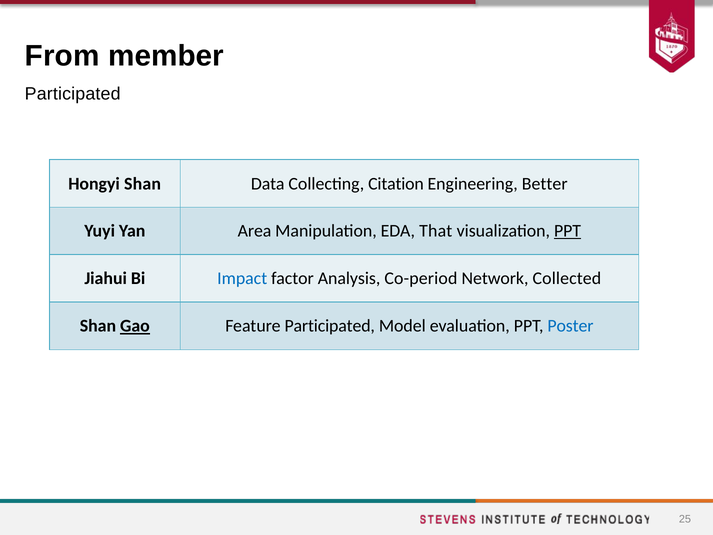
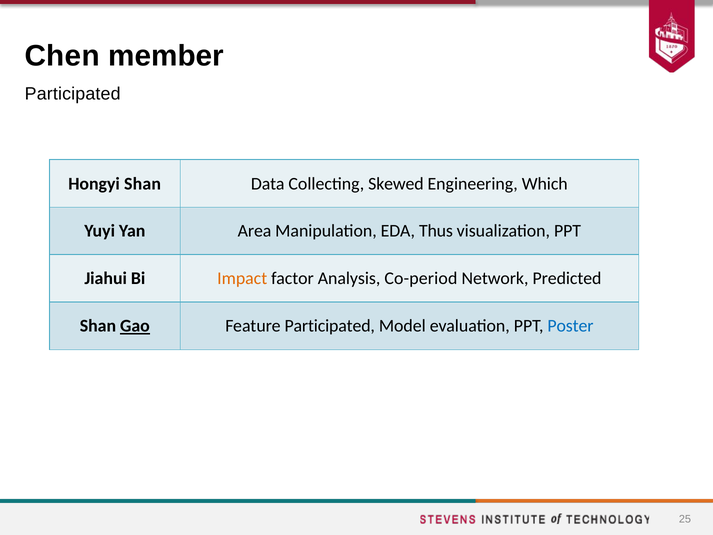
From: From -> Chen (62, 56)
Citation: Citation -> Skewed (396, 184)
Better: Better -> Which (545, 184)
That: That -> Thus (436, 231)
PPT underline: present -> none (568, 231)
Impact colour: blue -> orange (242, 278)
Collected: Collected -> Predicted (567, 278)
